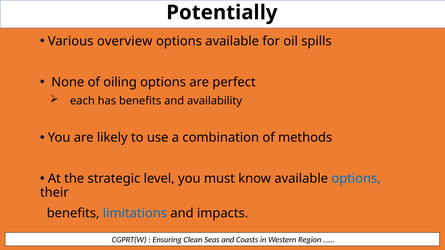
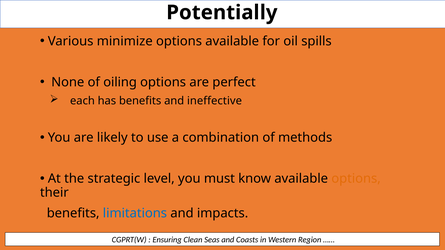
overview: overview -> minimize (125, 41)
availability: availability -> ineffective (215, 101)
options colour: blue -> orange (356, 179)
